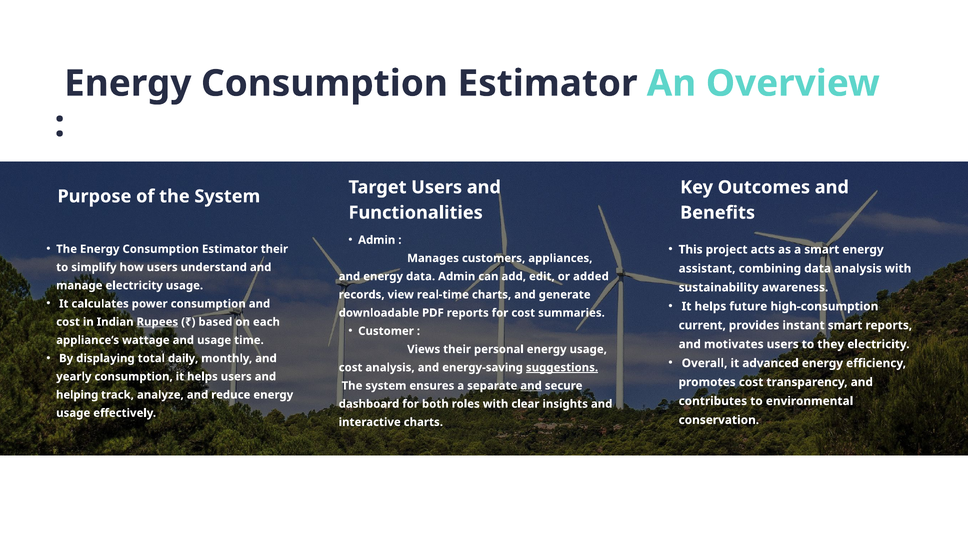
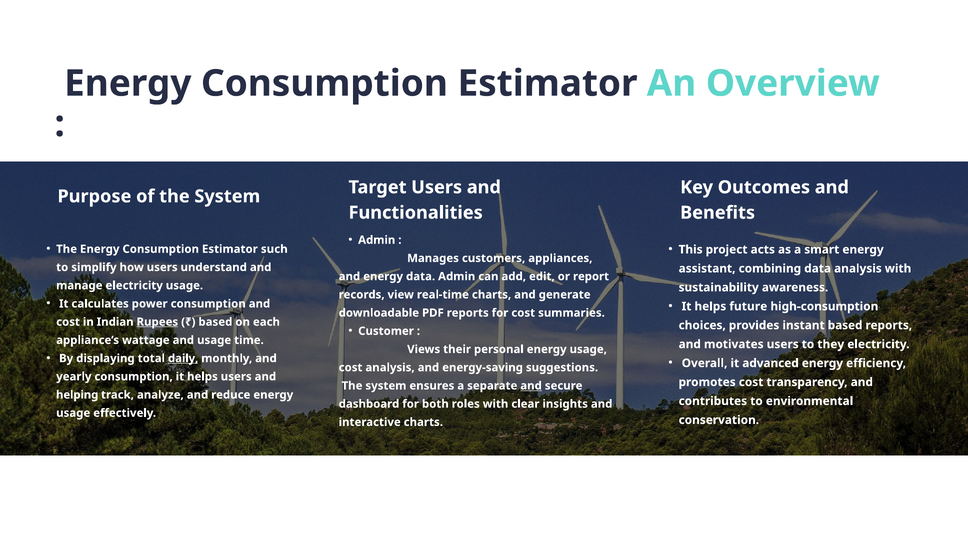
Estimator their: their -> such (274, 249)
added: added -> report (591, 276)
current: current -> choices (702, 325)
instant smart: smart -> based (845, 325)
daily underline: none -> present (183, 358)
suggestions underline: present -> none (562, 367)
